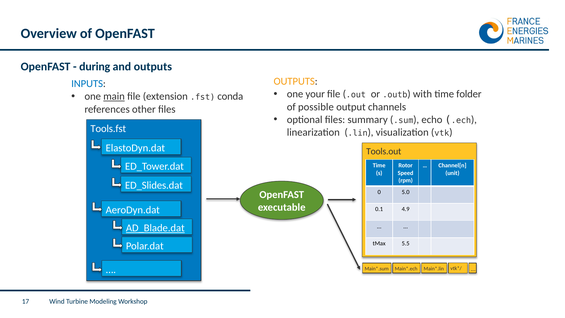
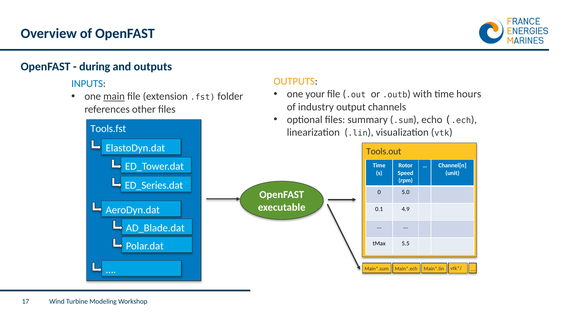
folder: folder -> hours (469, 94)
conda: conda -> folder (230, 96)
possible: possible -> industry (316, 107)
ED_Slides.dat: ED_Slides.dat -> ED_Series.dat (154, 185)
AD_Blade.dat underline: present -> none (155, 228)
